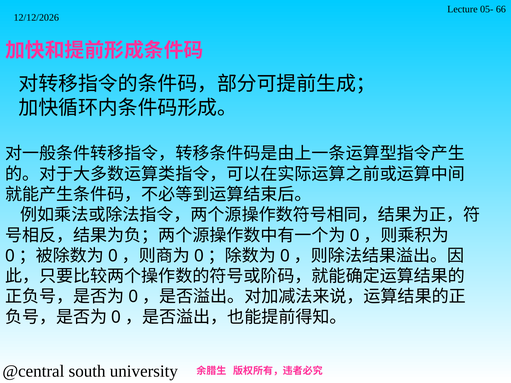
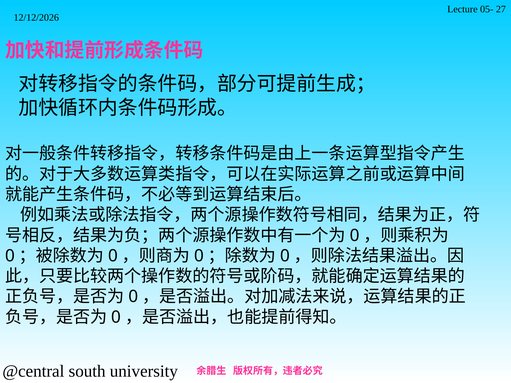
66: 66 -> 27 (501, 9)
